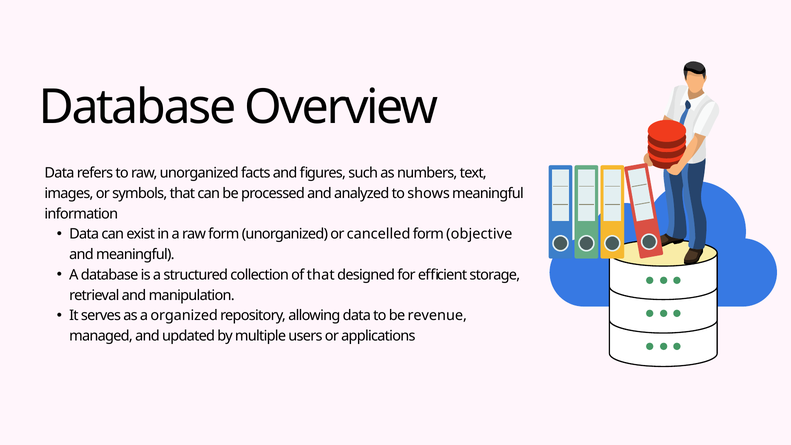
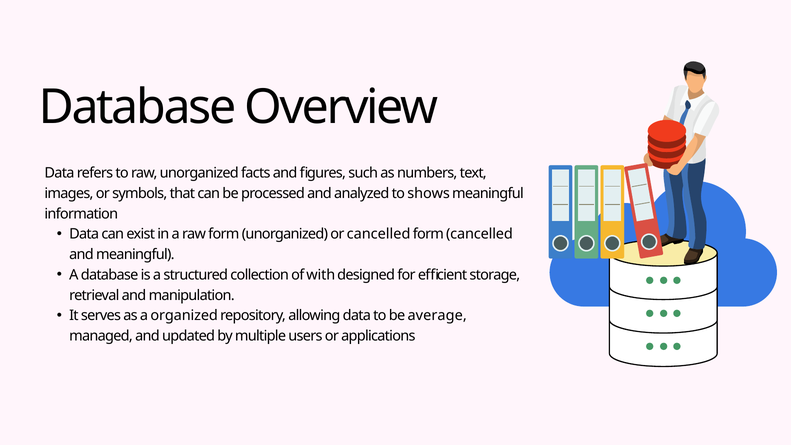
form objective: objective -> cancelled (479, 234)
of that: that -> with (321, 275)
revenue: revenue -> average (437, 316)
